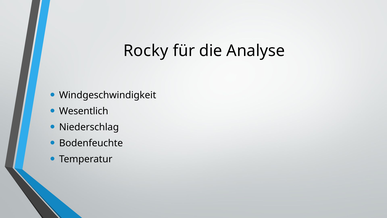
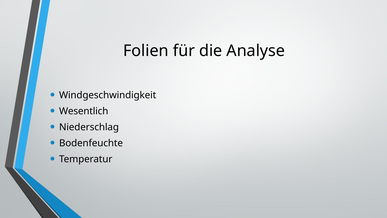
Rocky: Rocky -> Folien (146, 51)
